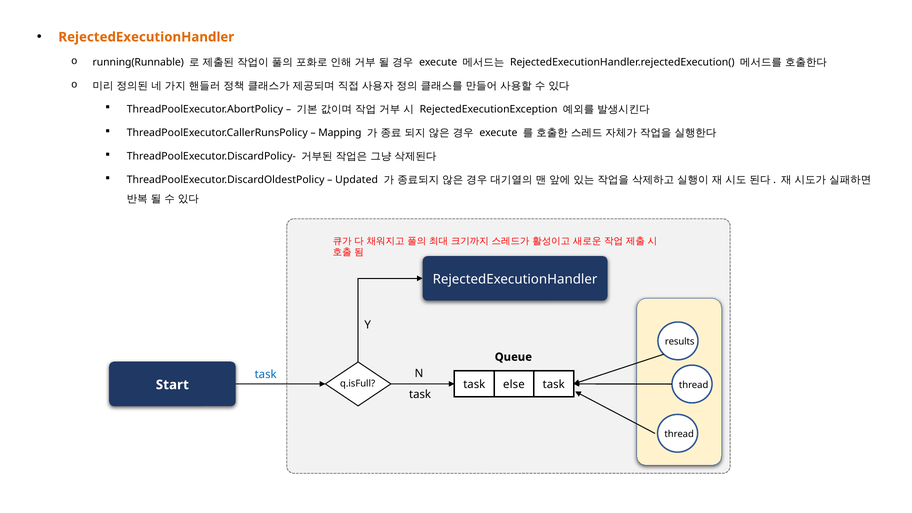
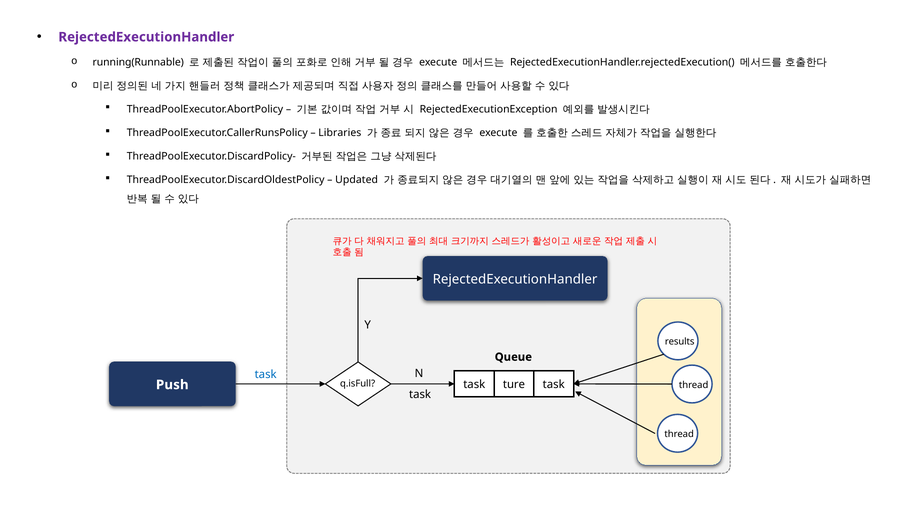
RejectedExecutionHandler colour: orange -> purple (146, 37)
Mapping: Mapping -> Libraries (340, 133)
Start: Start -> Push (172, 385)
else: else -> ture (514, 385)
